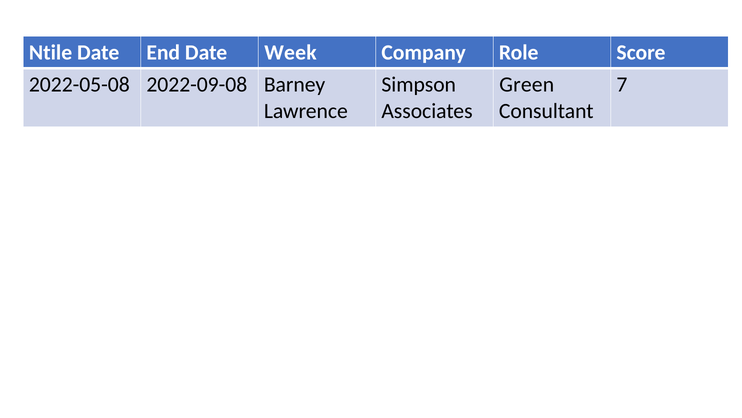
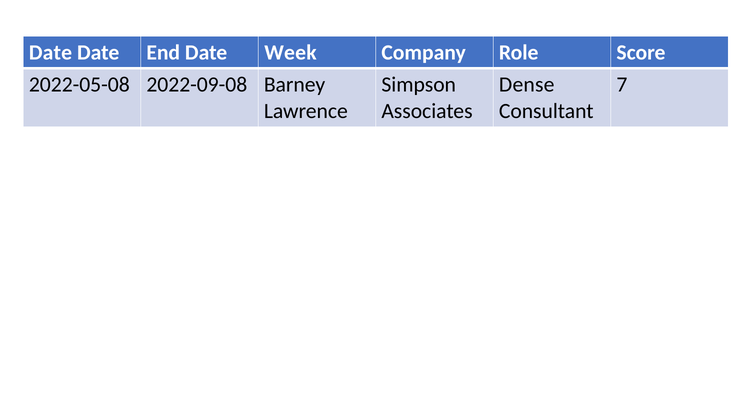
Ntile: Ntile -> Date (50, 52)
Green: Green -> Dense (527, 84)
